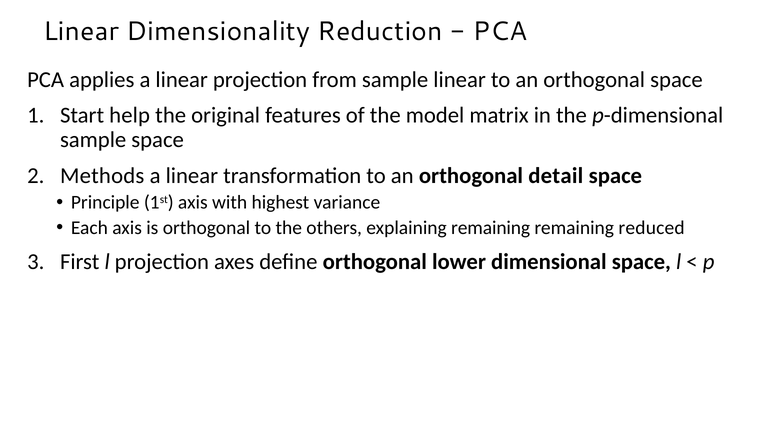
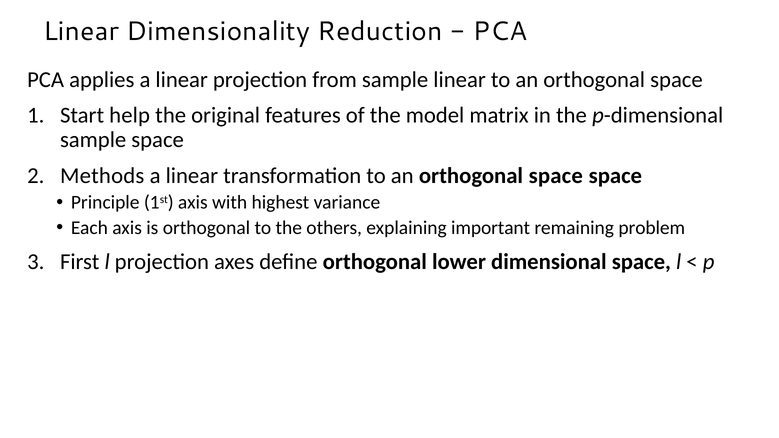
detail: detail -> space (556, 176)
explaining remaining: remaining -> important (491, 228)
reduced: reduced -> problem (652, 228)
